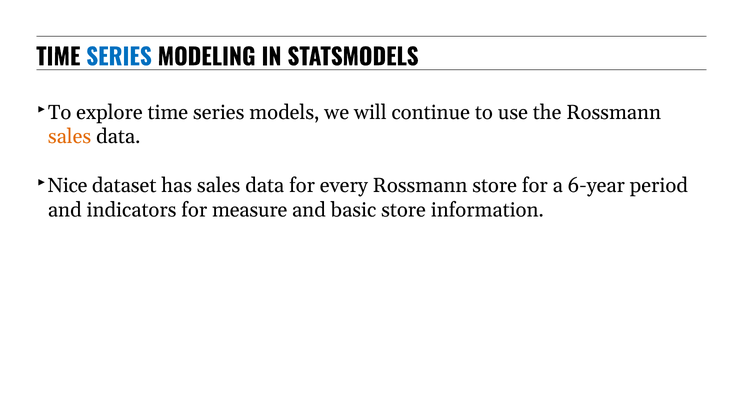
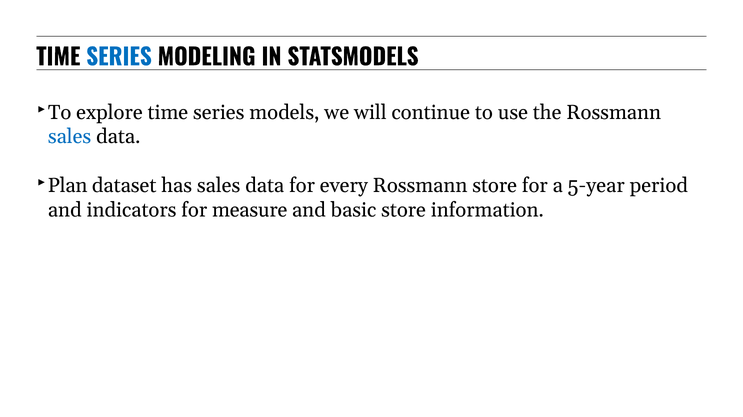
sales colour: orange -> blue (70, 137)
Nice: Nice -> Plan (68, 186)
6-year: 6-year -> 5-year (596, 186)
